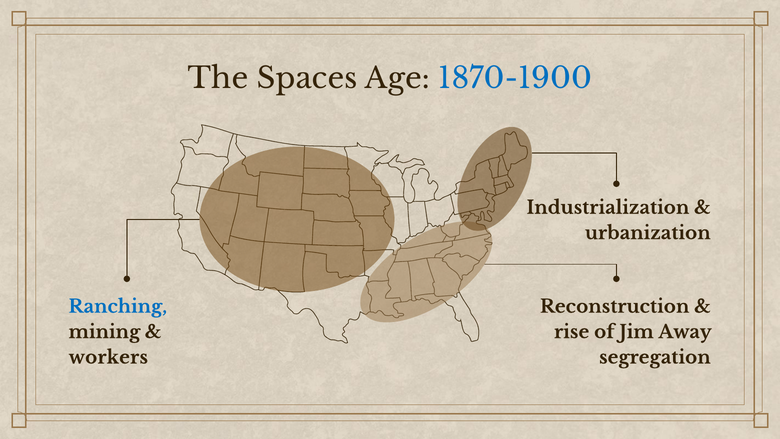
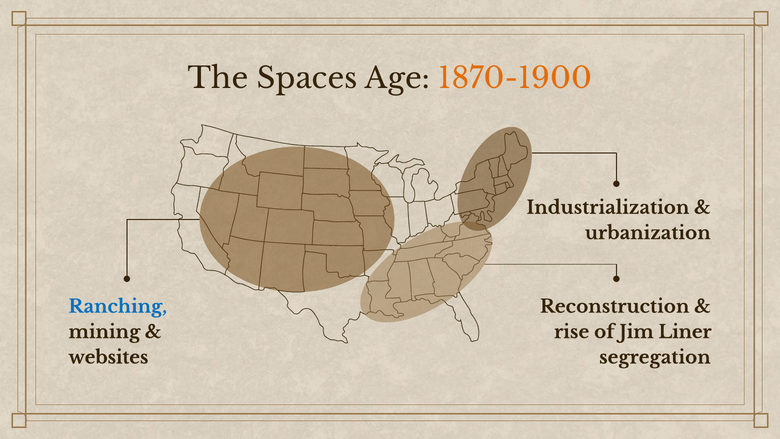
1870-1900 colour: blue -> orange (515, 78)
Away: Away -> Liner (685, 332)
workers: workers -> websites (108, 357)
